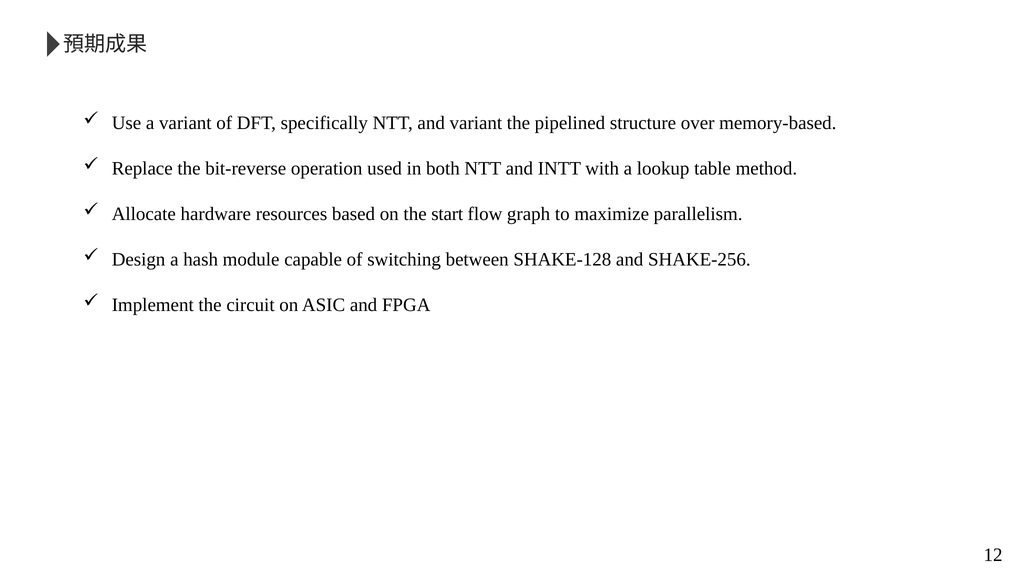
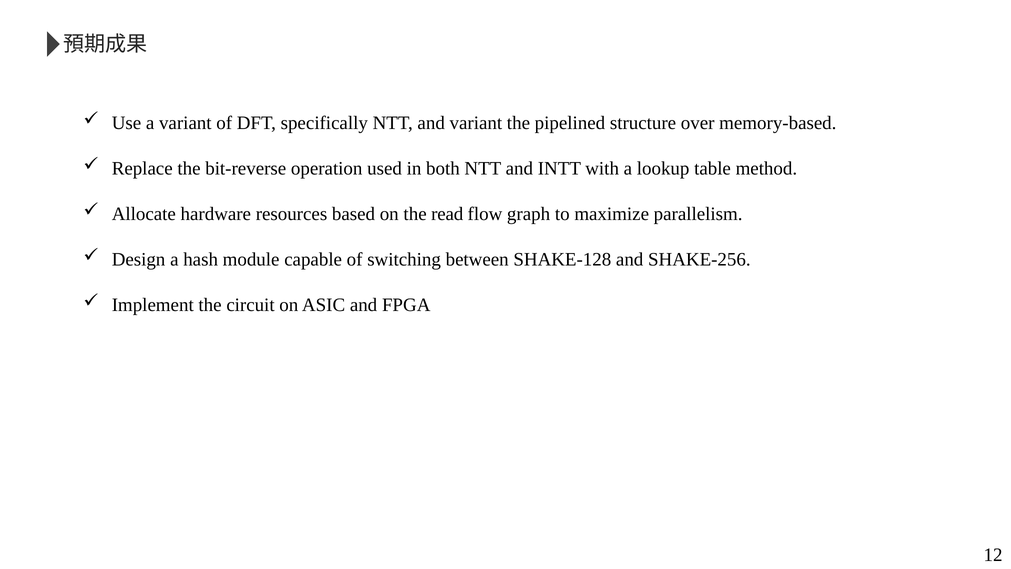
start: start -> read (447, 214)
